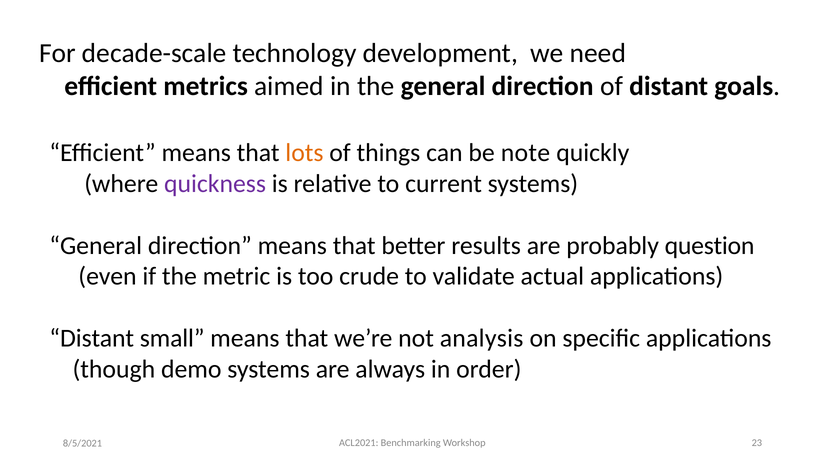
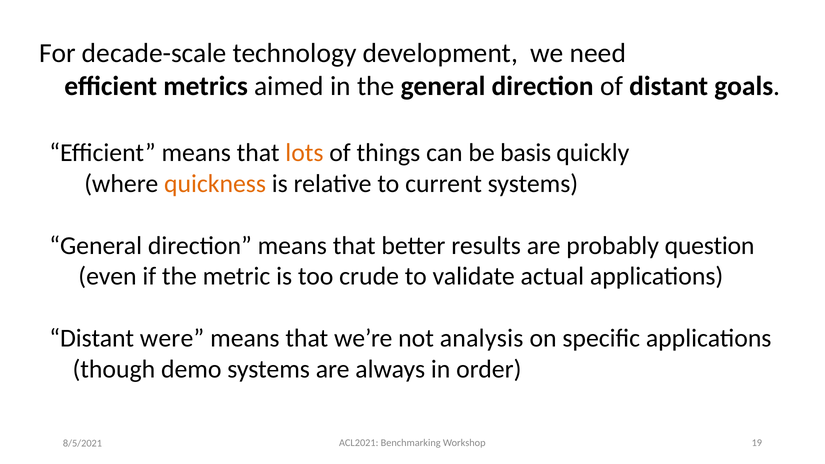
note: note -> basis (526, 153)
quickness colour: purple -> orange (215, 184)
small: small -> were (172, 338)
23: 23 -> 19 (757, 443)
